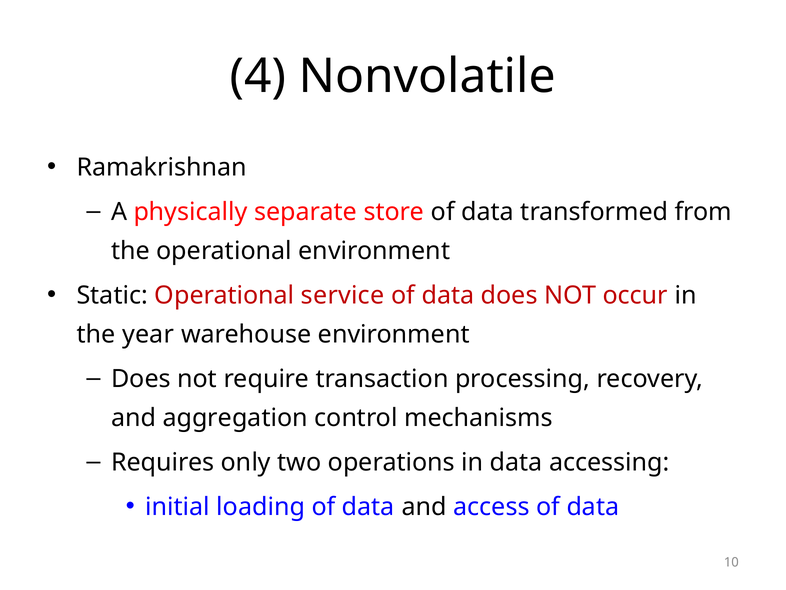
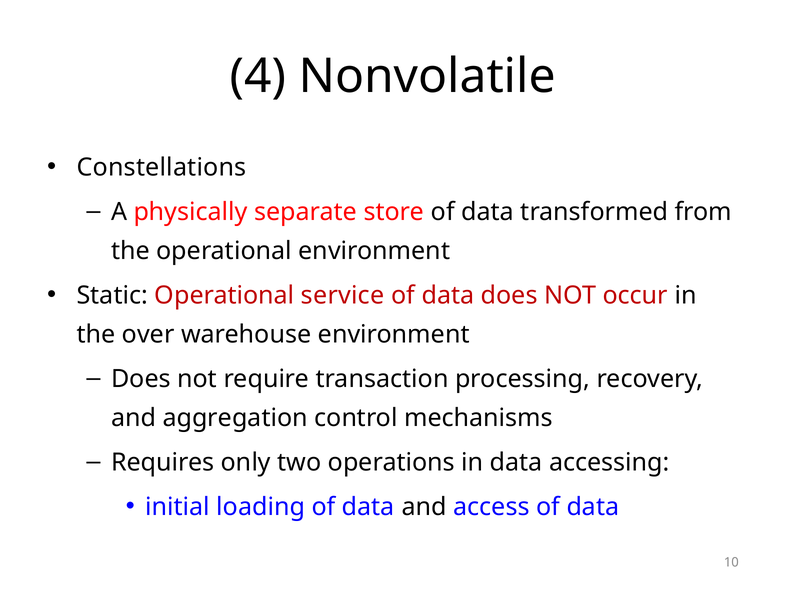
Ramakrishnan: Ramakrishnan -> Constellations (162, 167)
year: year -> over (148, 334)
